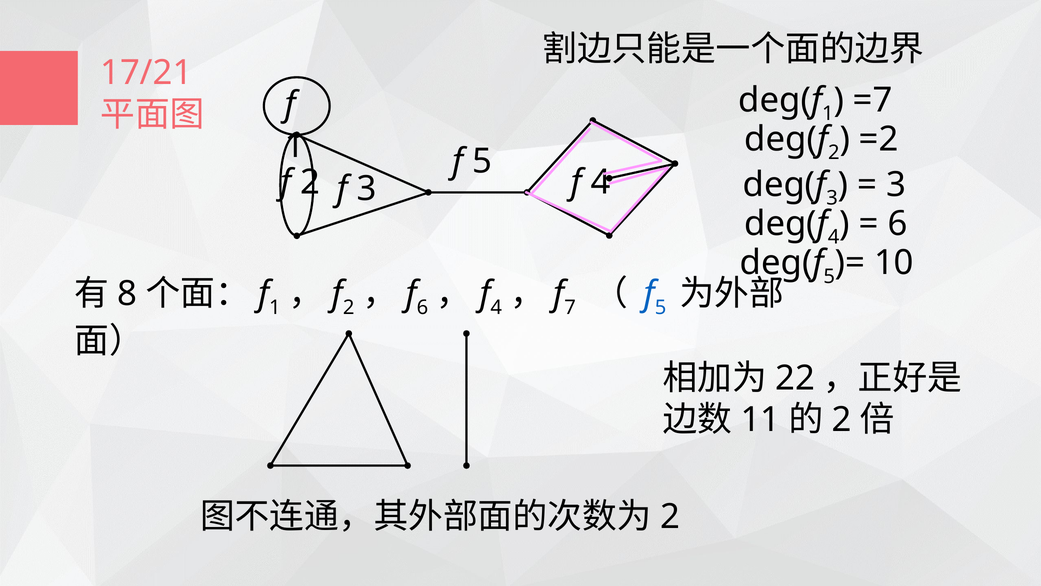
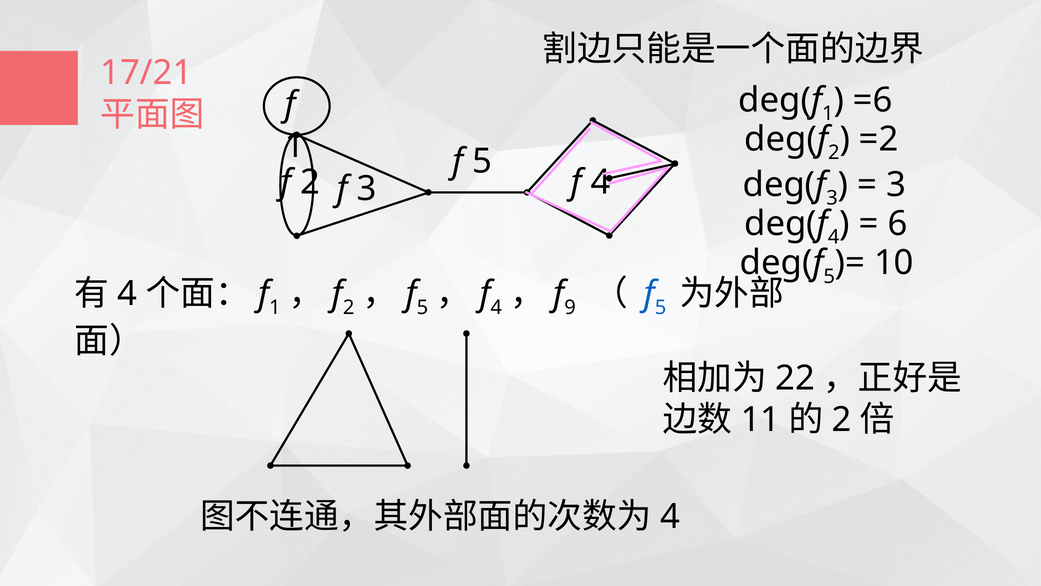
=7: =7 -> =6 (873, 100)
8: 8 -> 4 (127, 294)
6: 6 -> 5 (422, 307)
7: 7 -> 9 (570, 307)
2: 2 -> 4 (670, 516)
